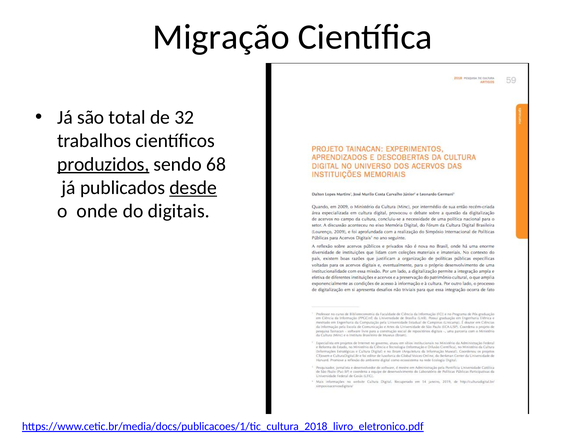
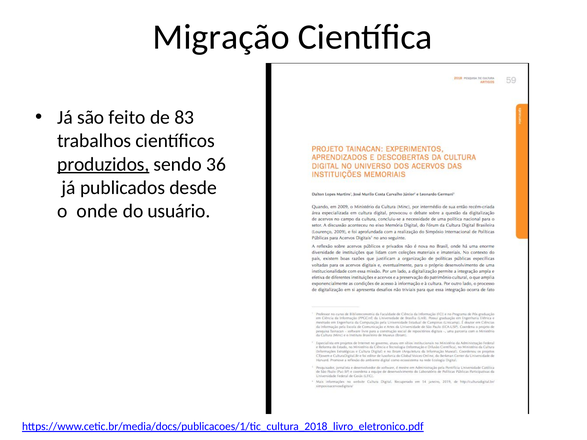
total: total -> feito (127, 117)
32: 32 -> 83 (184, 117)
68: 68 -> 36 (216, 164)
desde underline: present -> none (193, 188)
digitais: digitais -> usuário (179, 211)
